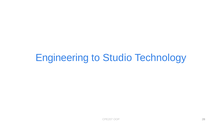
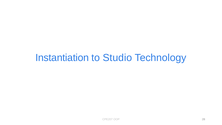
Engineering: Engineering -> Instantiation (62, 58)
